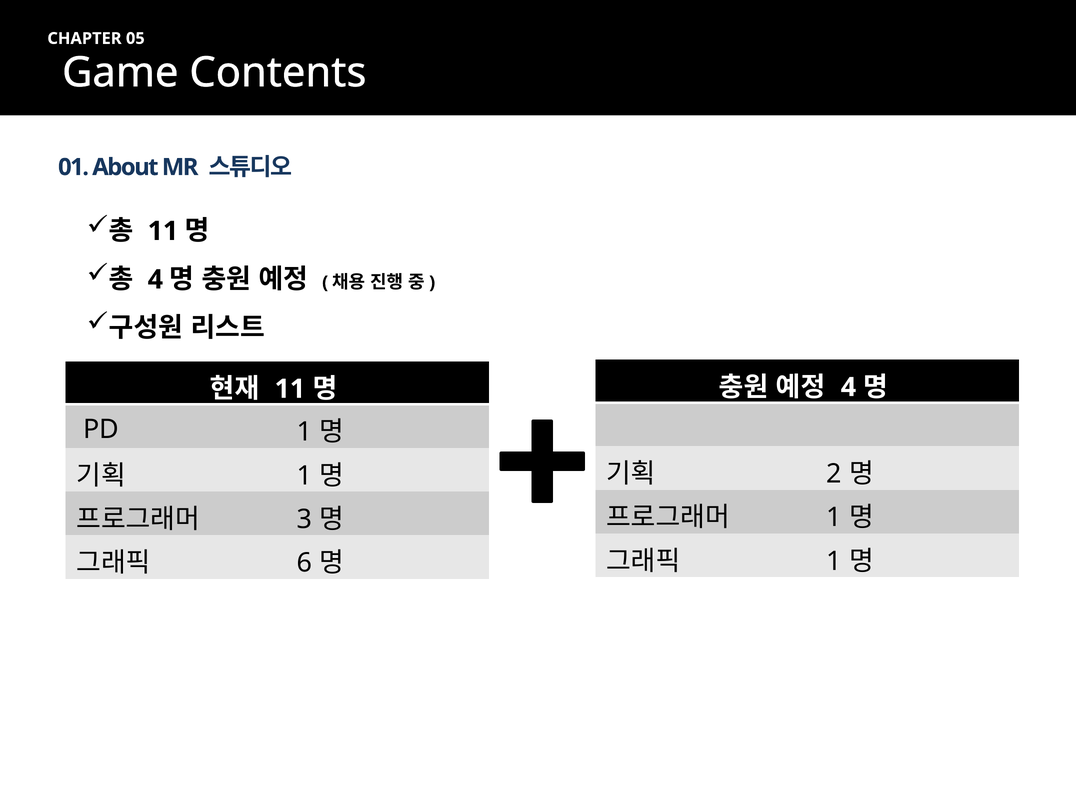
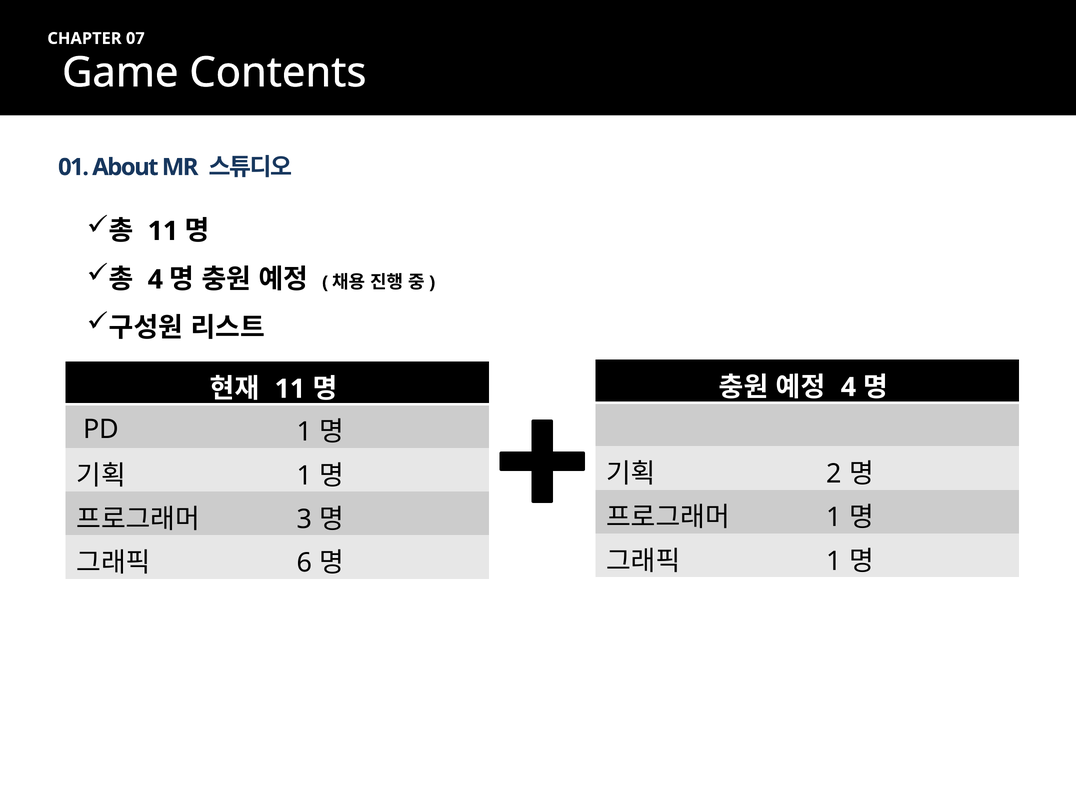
05: 05 -> 07 (135, 38)
